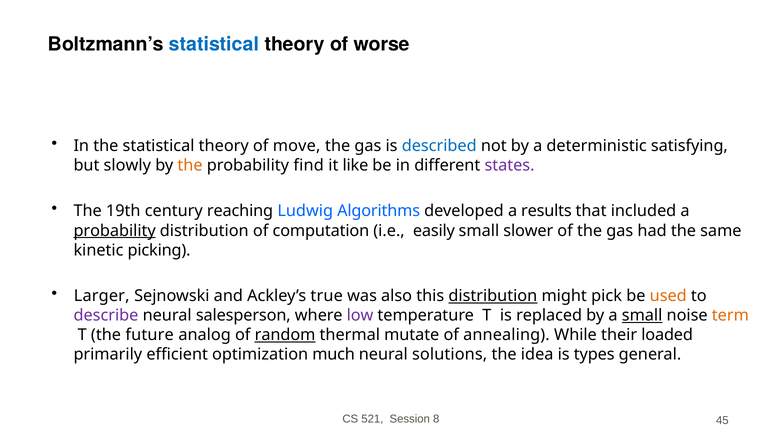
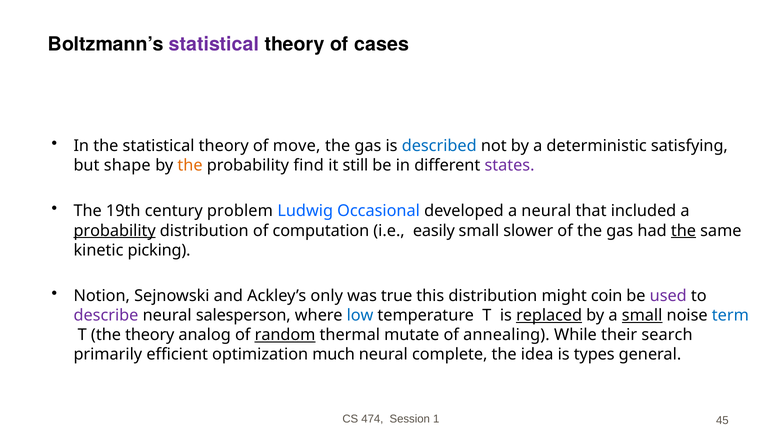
statistical colour: blue -> purple (214, 44)
worse: worse -> cases (382, 44)
slowly: slowly -> shape (127, 165)
like: like -> still (355, 165)
reaching: reaching -> problem (240, 211)
Algorithms: Algorithms -> Occasional (379, 211)
a results: results -> neural (546, 211)
the underline: none -> present (683, 231)
Larger: Larger -> Notion (102, 296)
true: true -> only (327, 296)
also: also -> true (397, 296)
distribution underline: present -> none (493, 296)
pick: pick -> coin (607, 296)
used colour: orange -> purple (668, 296)
low colour: purple -> blue (360, 315)
replaced underline: none -> present (549, 315)
term colour: orange -> blue (730, 315)
the future: future -> theory (150, 335)
loaded: loaded -> search (667, 335)
solutions: solutions -> complete (450, 354)
521: 521 -> 474 (372, 419)
8: 8 -> 1 (436, 419)
